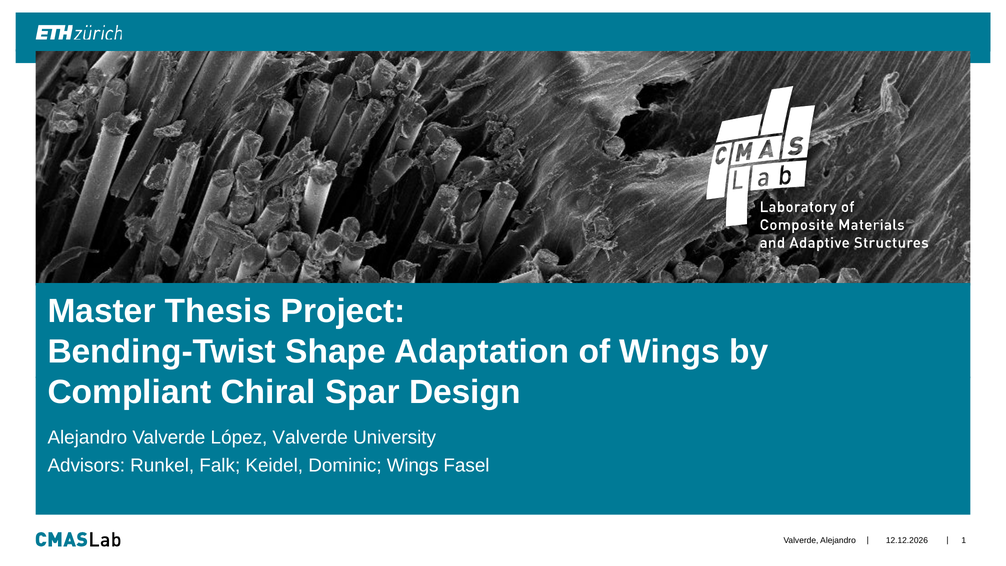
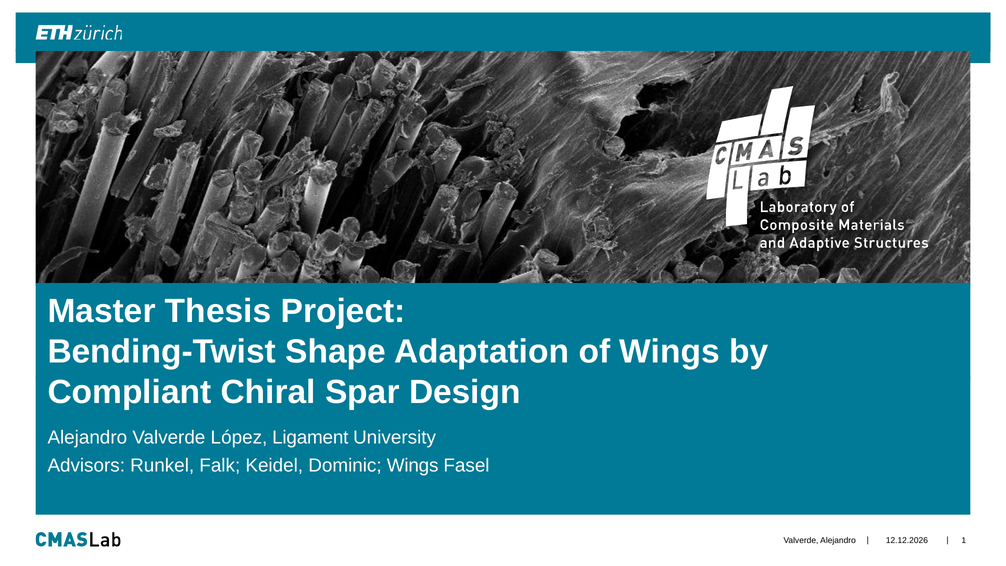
López Valverde: Valverde -> Ligament (310, 438)
